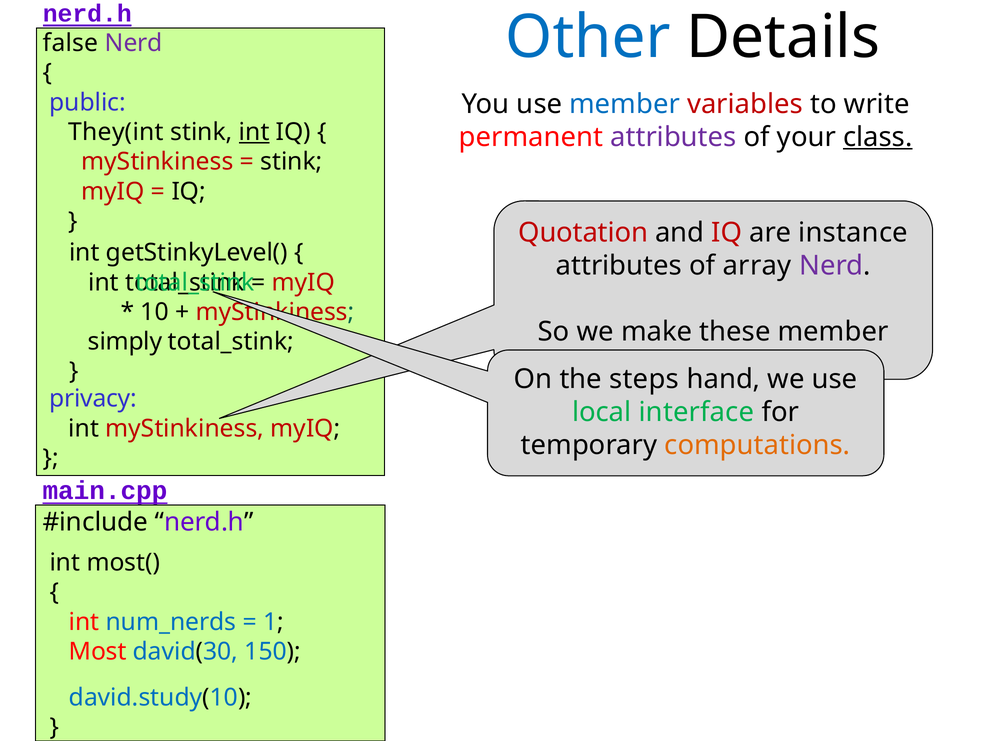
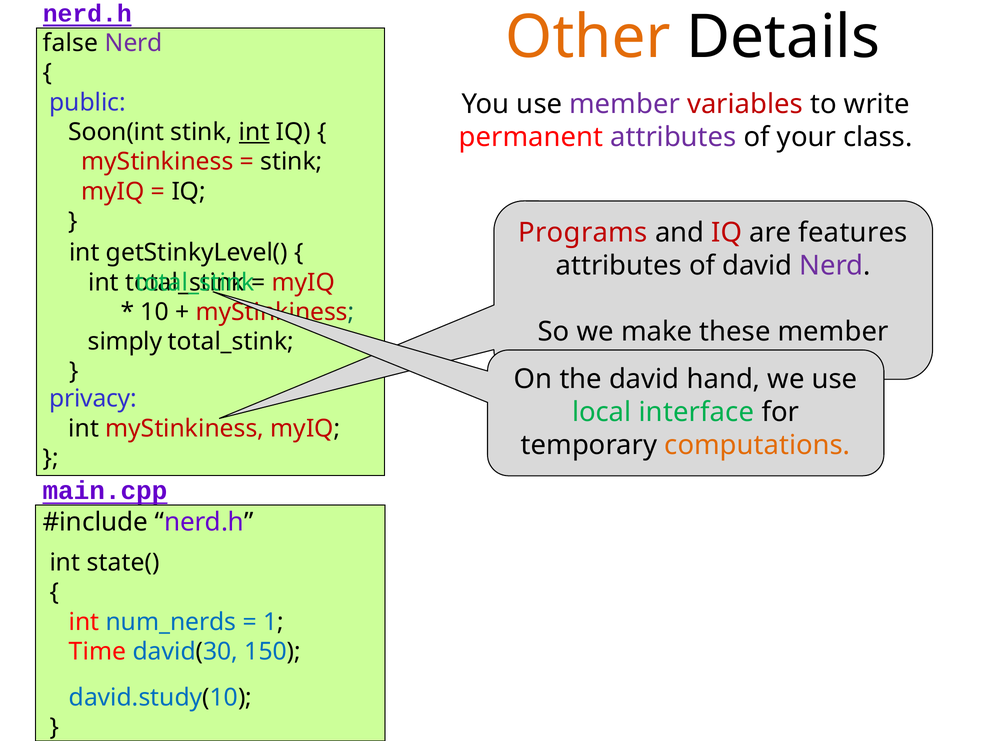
Other colour: blue -> orange (588, 37)
member colour: blue -> purple (625, 104)
They(int: They(int -> Soon(int (116, 132)
class underline: present -> none (878, 137)
Quotation: Quotation -> Programs (583, 233)
instance: instance -> features (853, 233)
of array: array -> david (757, 266)
the steps: steps -> david (644, 379)
most(: most( -> state( (123, 563)
Most: Most -> Time (98, 652)
